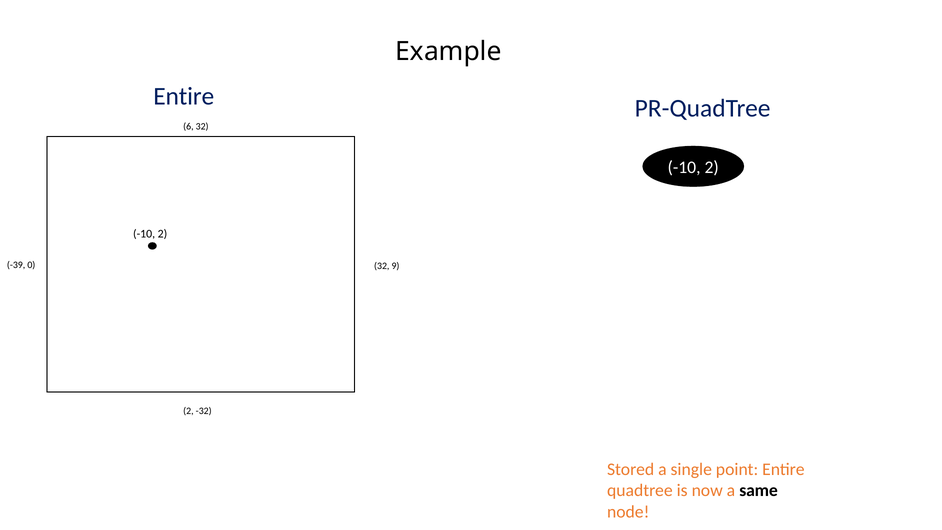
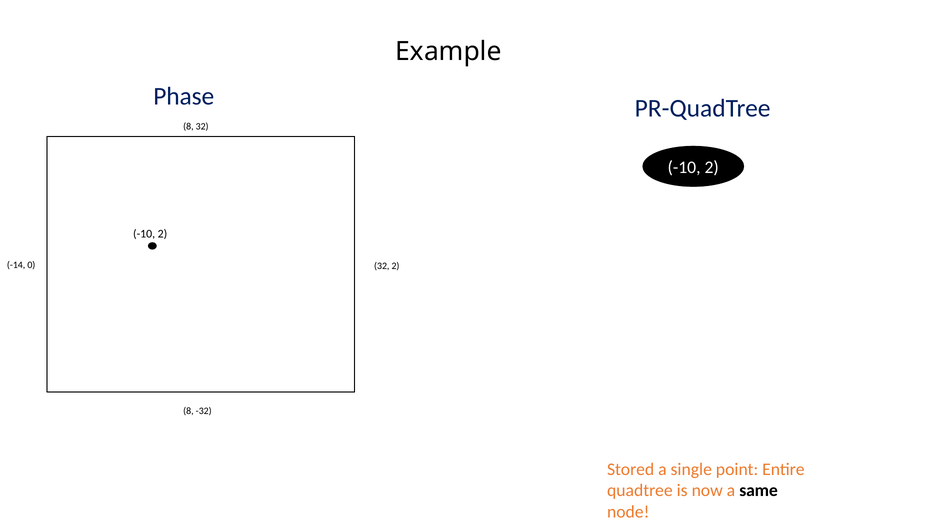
Entire: Entire -> Phase (184, 96)
6: 6 -> 8 (188, 126)
-39: -39 -> -14 (16, 265)
32 9: 9 -> 2 (396, 266)
2: 2 -> 8 (188, 411)
